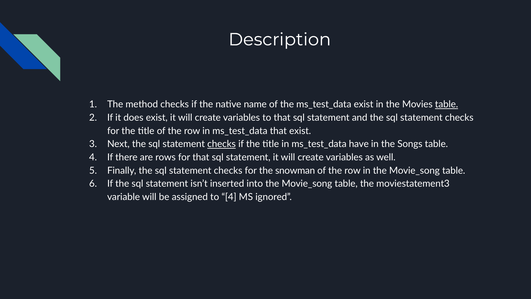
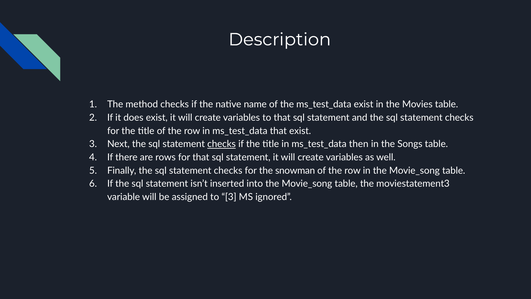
table underline: present -> none (447, 104)
have: have -> then (359, 144)
to 4: 4 -> 3 (229, 197)
